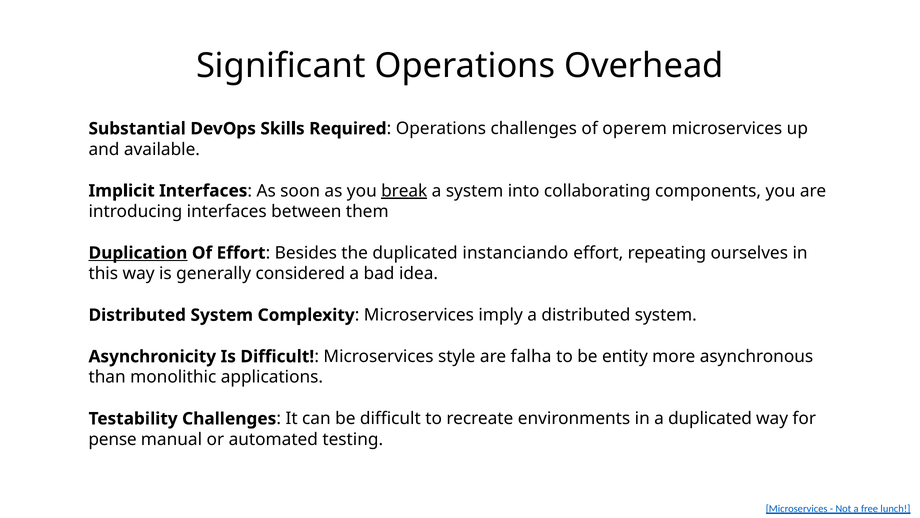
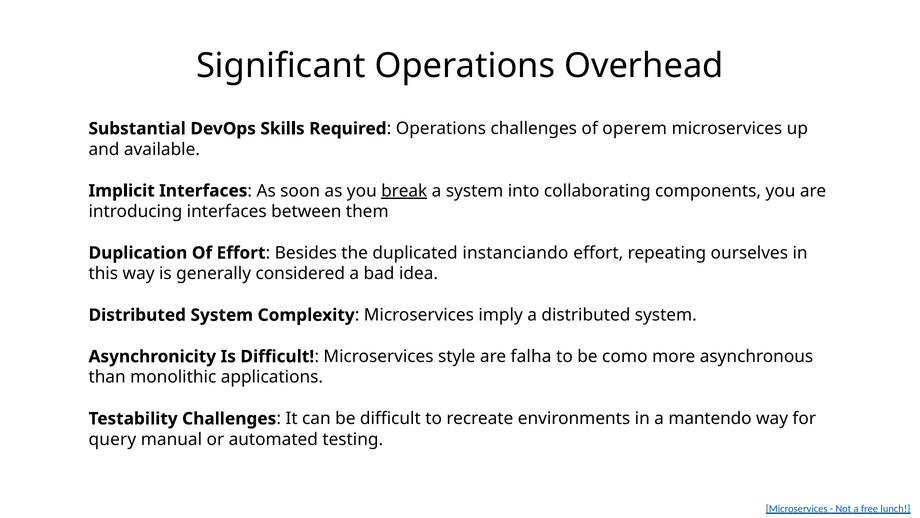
Duplication underline: present -> none (138, 253)
entity: entity -> como (625, 356)
a duplicated: duplicated -> mantendo (710, 418)
pense: pense -> query (112, 439)
